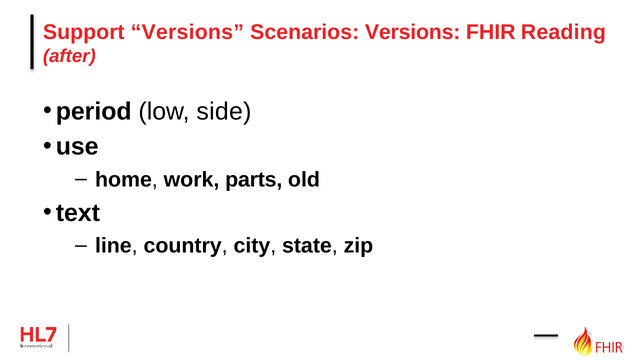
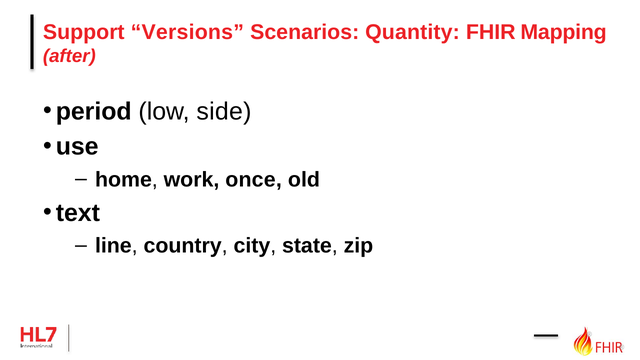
Scenarios Versions: Versions -> Quantity (412, 32)
Reading: Reading -> Mapping (564, 32)
parts: parts -> once (254, 180)
